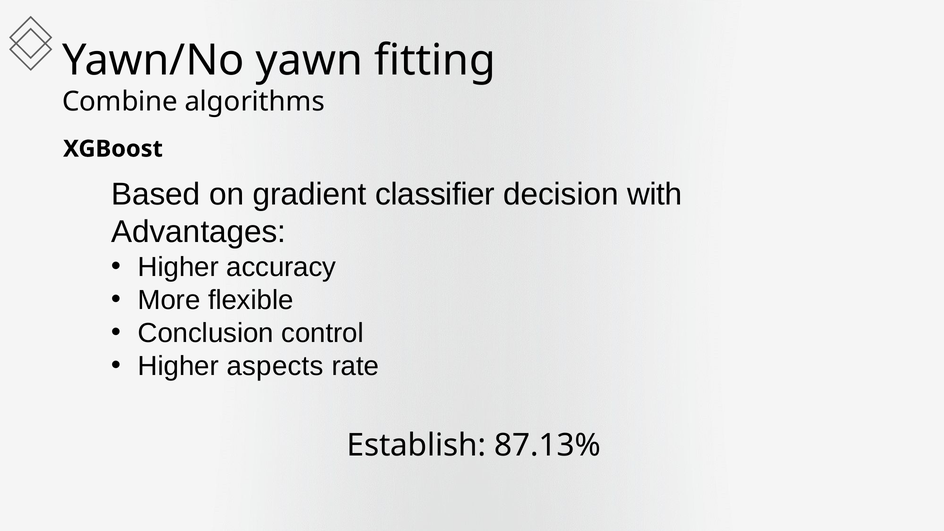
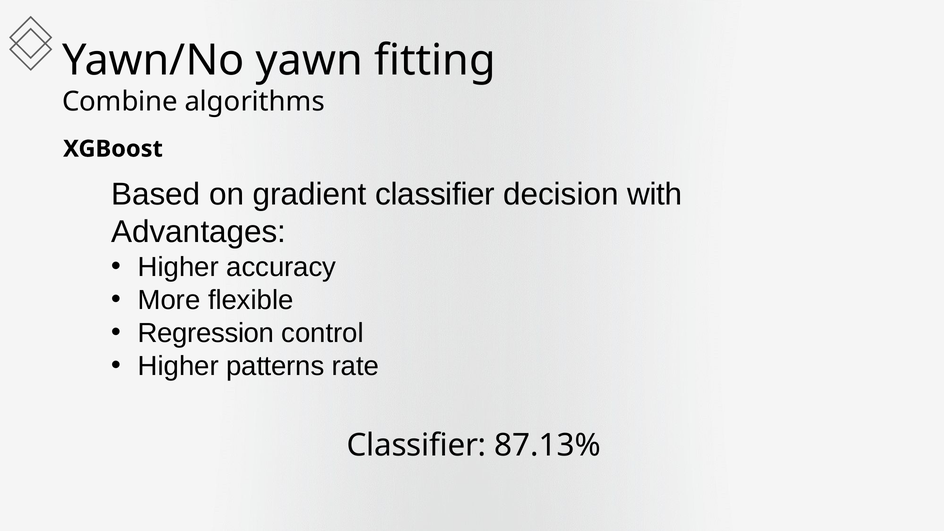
Conclusion: Conclusion -> Regression (206, 333)
aspects: aspects -> patterns (275, 366)
Establish: Establish -> Classifier (416, 446)
